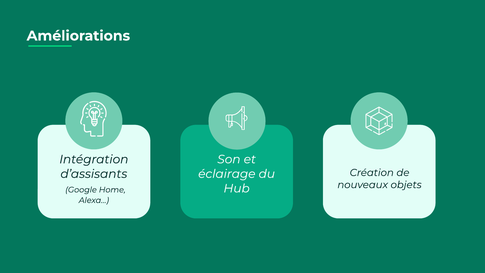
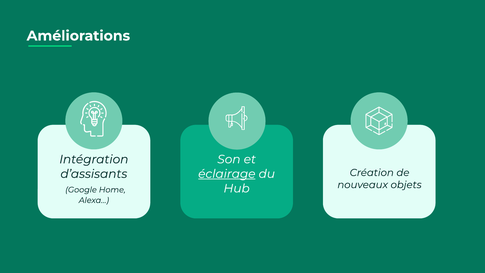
éclairage underline: none -> present (227, 174)
